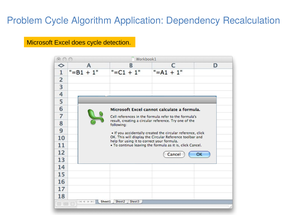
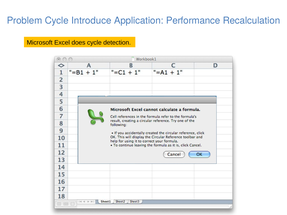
Algorithm: Algorithm -> Introduce (91, 21)
Dependency: Dependency -> Performance (193, 21)
